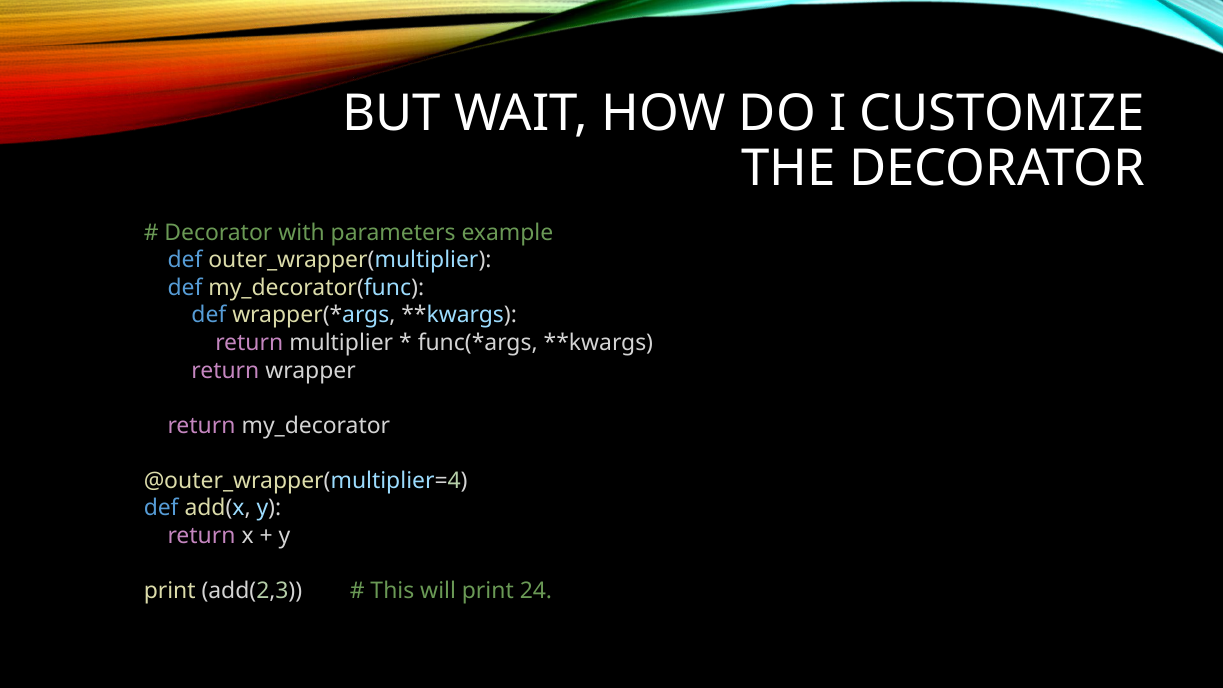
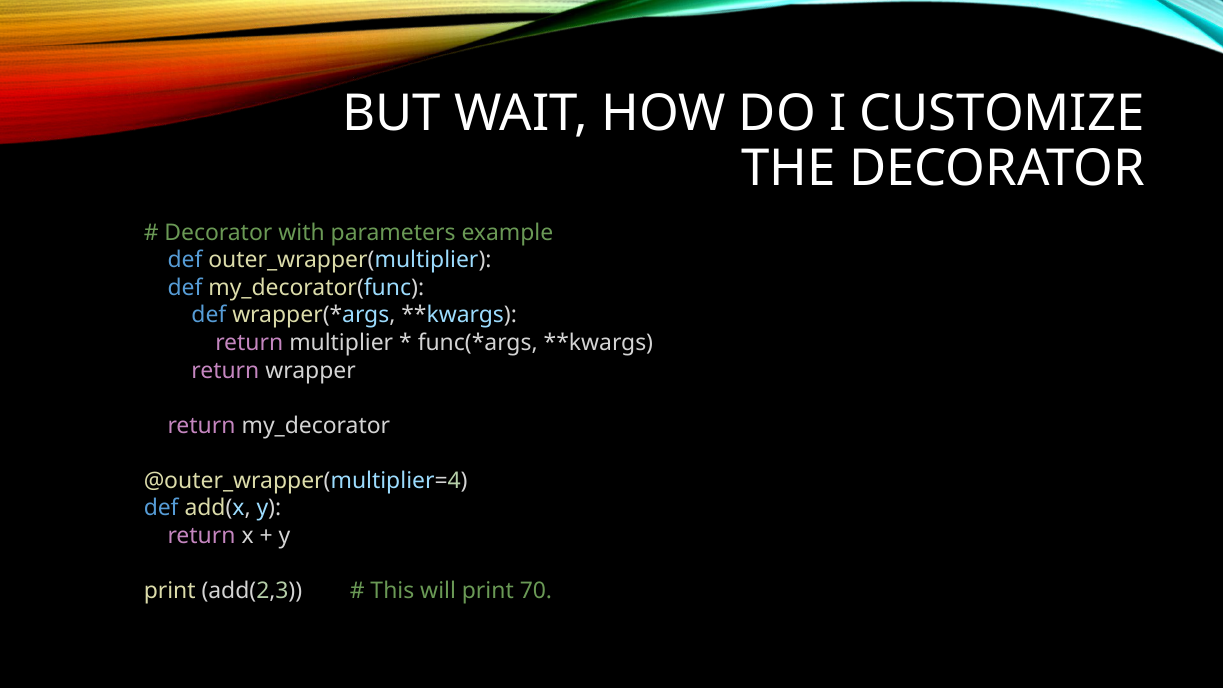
24: 24 -> 70 (536, 591)
